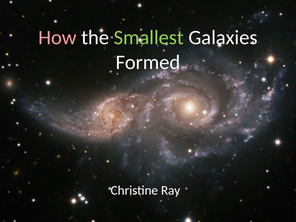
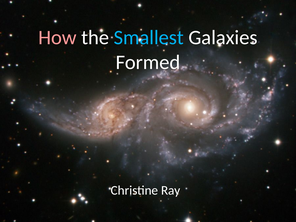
Smallest colour: light green -> light blue (149, 38)
